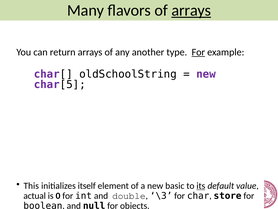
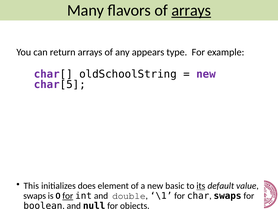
another: another -> appears (148, 52)
For underline: present -> none (198, 52)
itself: itself -> does (87, 185)
actual: actual -> swaps (35, 195)
for underline: none -> present (68, 195)
\3: \3 -> \1 (161, 195)
char store: store -> swaps (228, 195)
